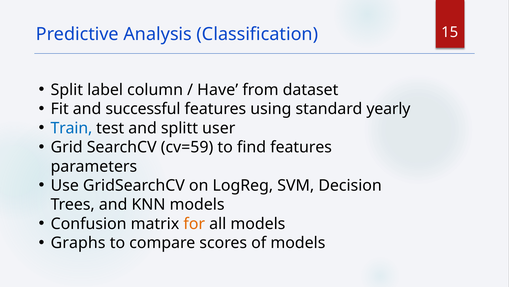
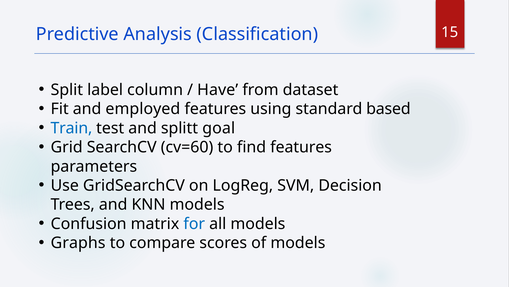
successful: successful -> employed (143, 109)
yearly: yearly -> based (388, 109)
user: user -> goal (219, 128)
cv=59: cv=59 -> cv=60 (187, 147)
for colour: orange -> blue (194, 223)
